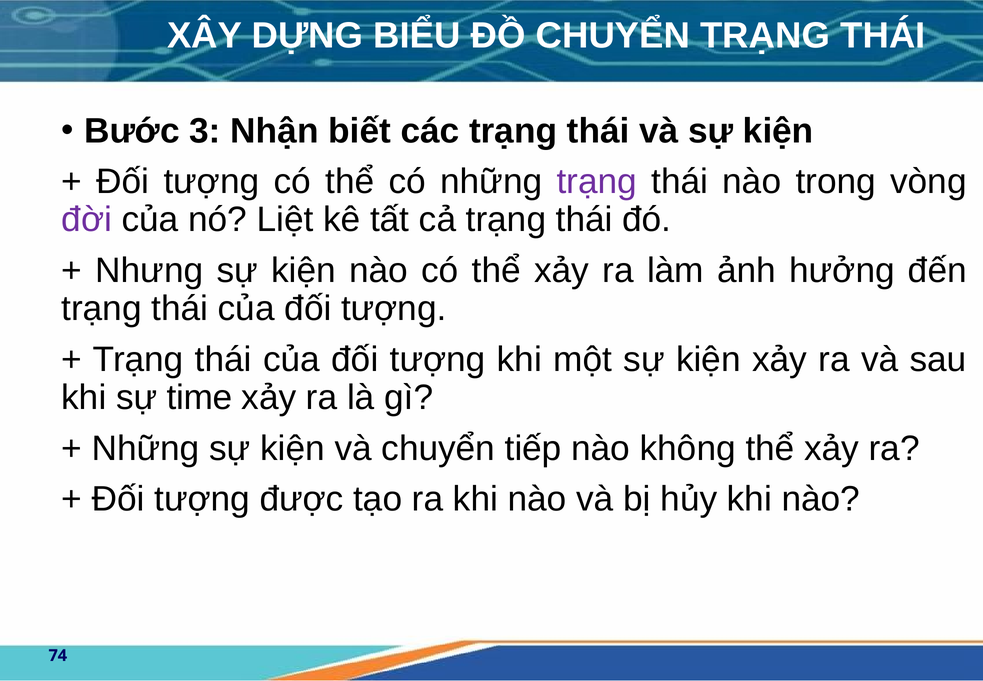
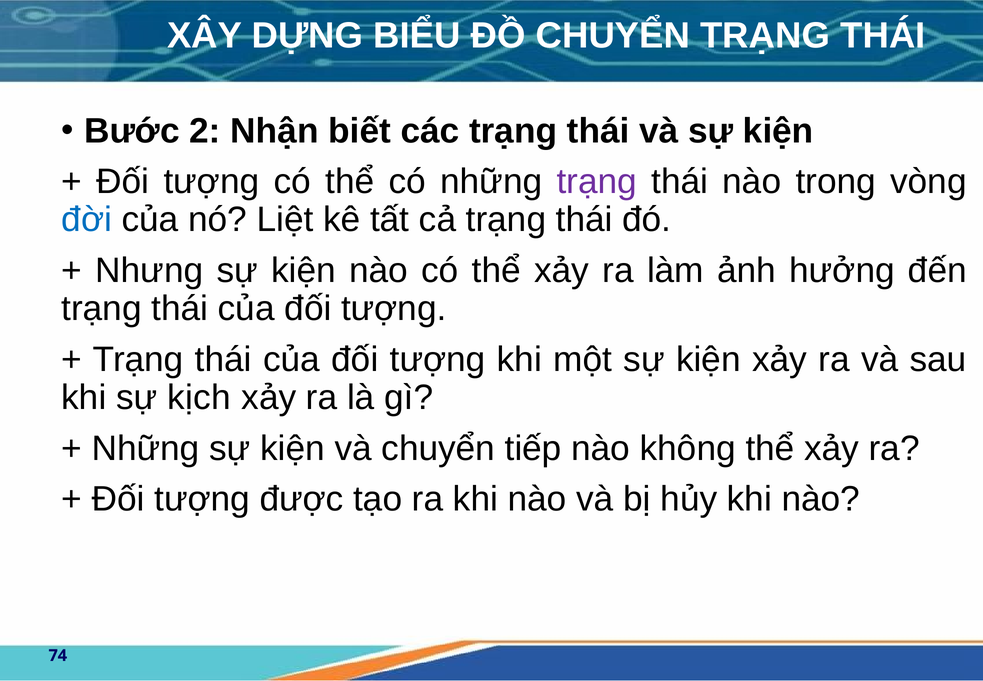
3: 3 -> 2 (205, 131)
đời colour: purple -> blue (87, 220)
time: time -> kịch (199, 397)
